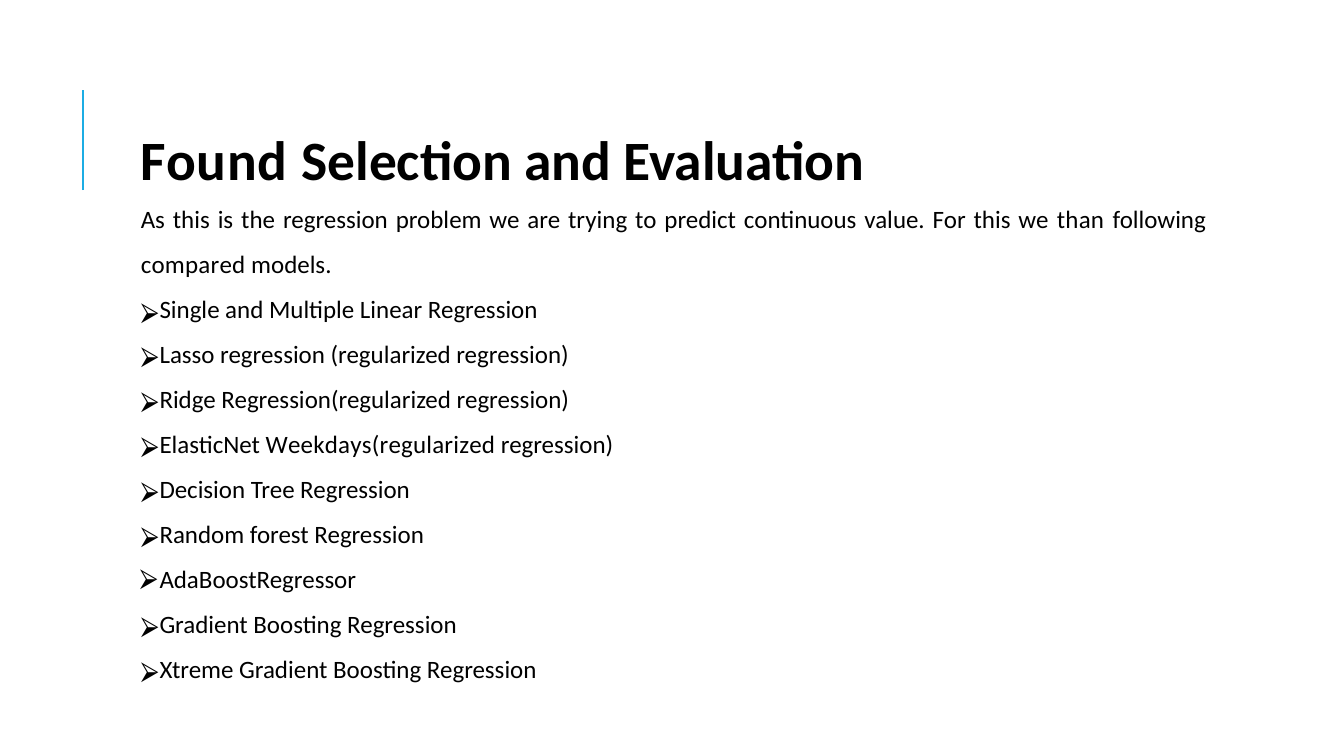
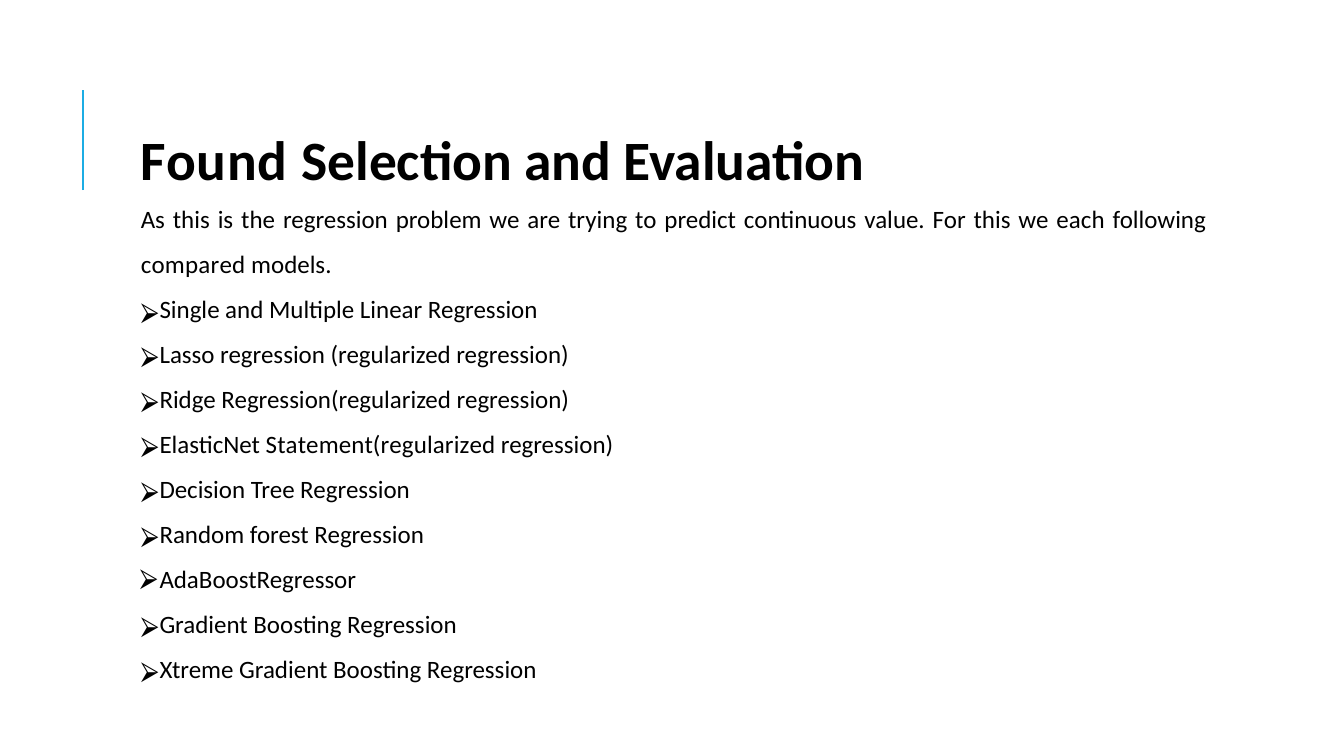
than: than -> each (1081, 221)
Weekdays(regularized: Weekdays(regularized -> Statement(regularized (380, 445)
